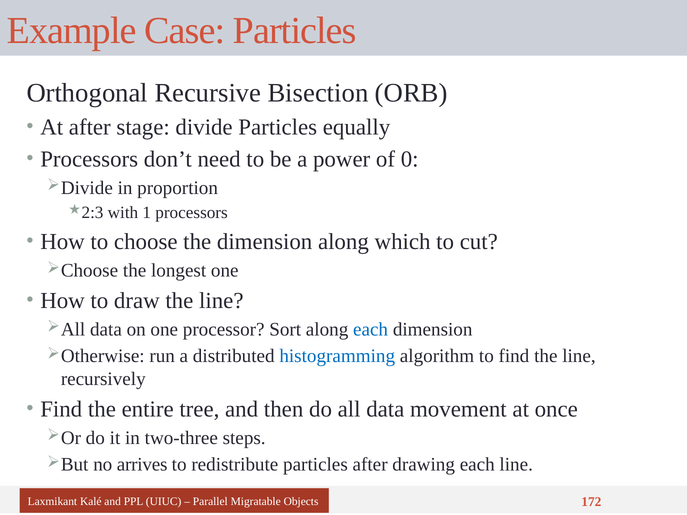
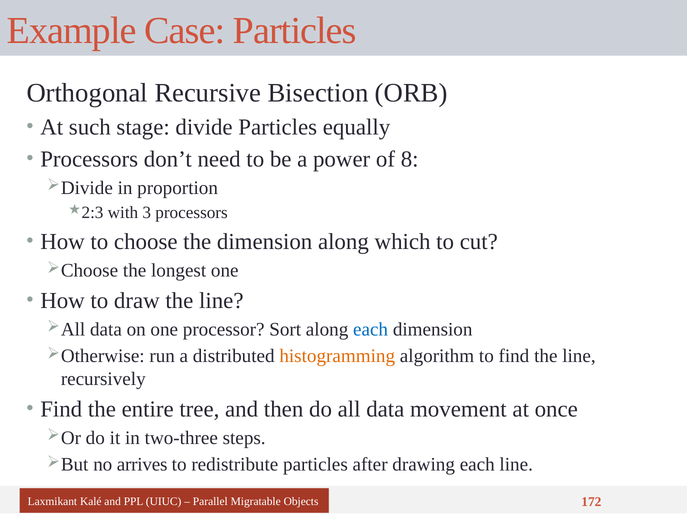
At after: after -> such (90, 127)
0: 0 -> 8 (410, 159)
1: 1 -> 3 (147, 213)
histogramming colour: blue -> orange (337, 356)
